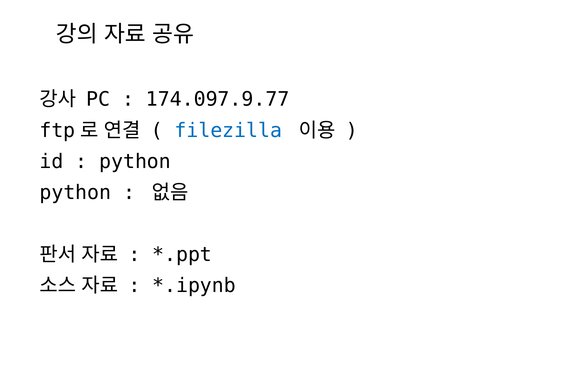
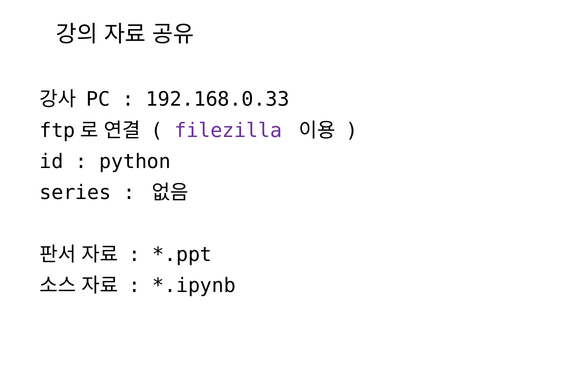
174.097.9.77: 174.097.9.77 -> 192.168.0.33 (218, 99)
filezilla colour: blue -> purple (228, 130)
python: python -> series (75, 192)
